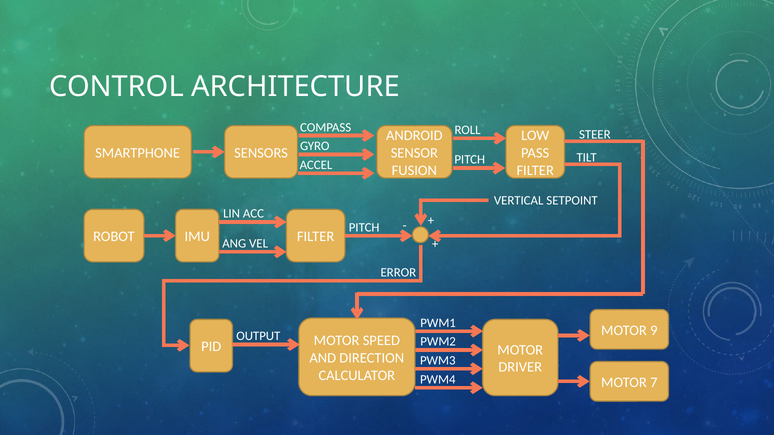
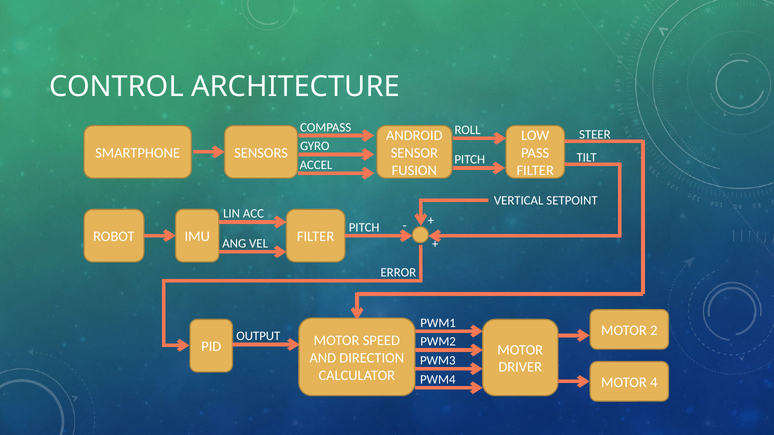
9: 9 -> 2 (654, 331)
7: 7 -> 4 (654, 383)
